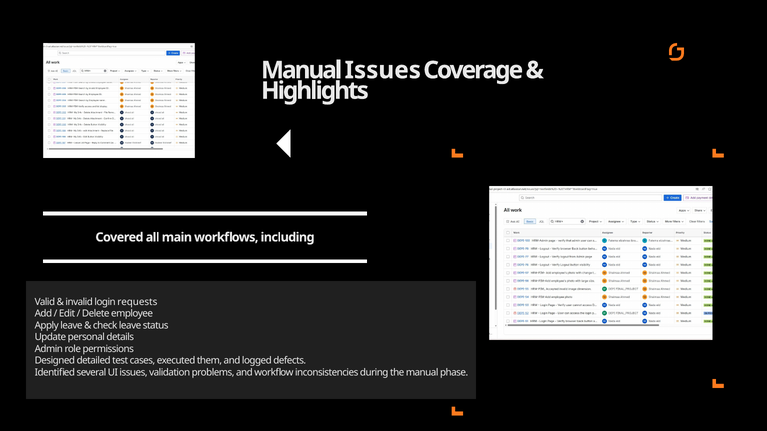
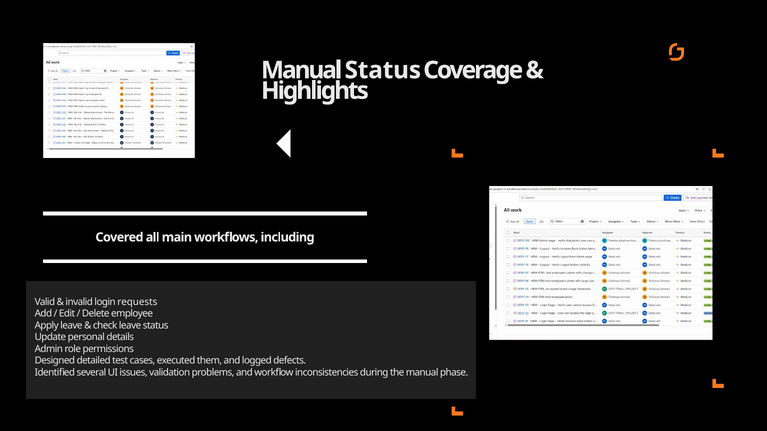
Manual Issues: Issues -> Status (383, 70)
